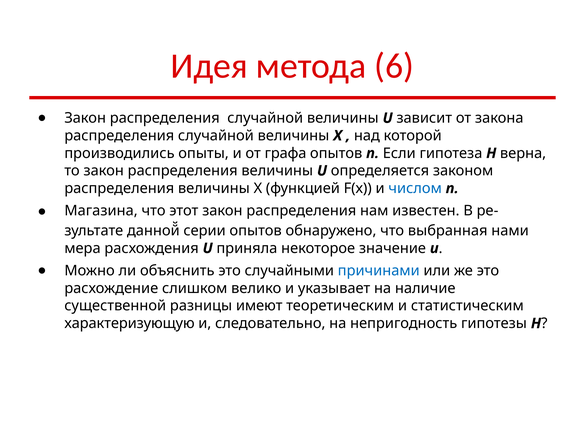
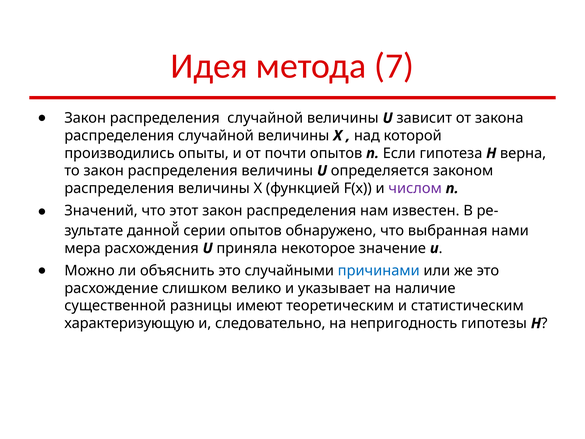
6: 6 -> 7 (394, 66)
графа: графа -> почти (285, 153)
числом colour: blue -> purple (415, 188)
Магазина: Магазина -> Значений (101, 211)
